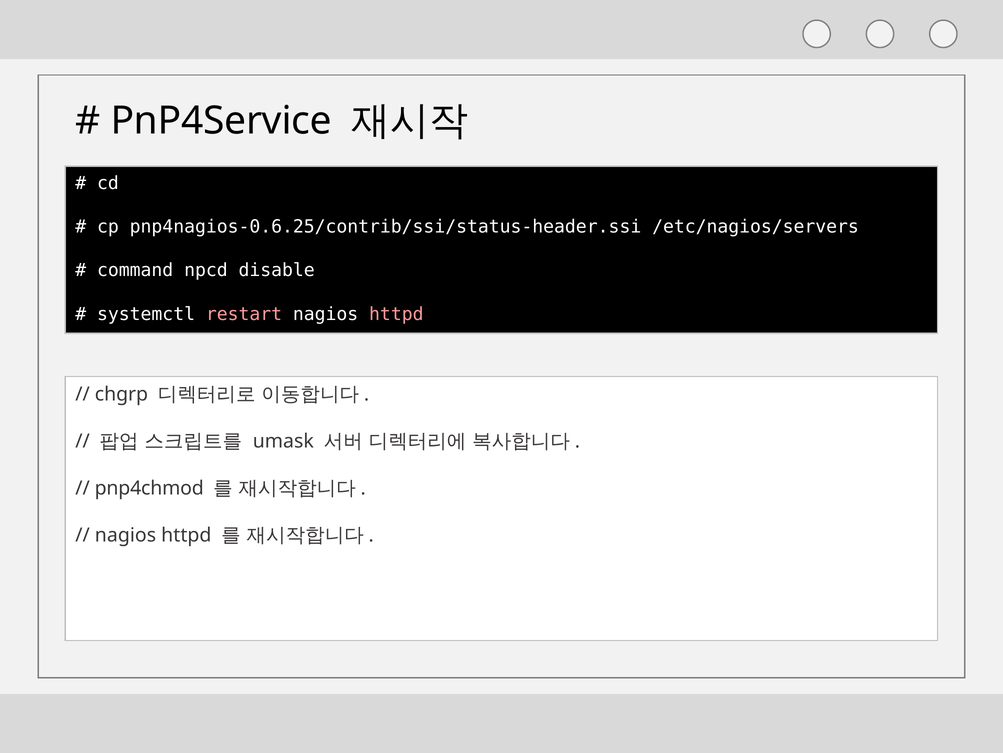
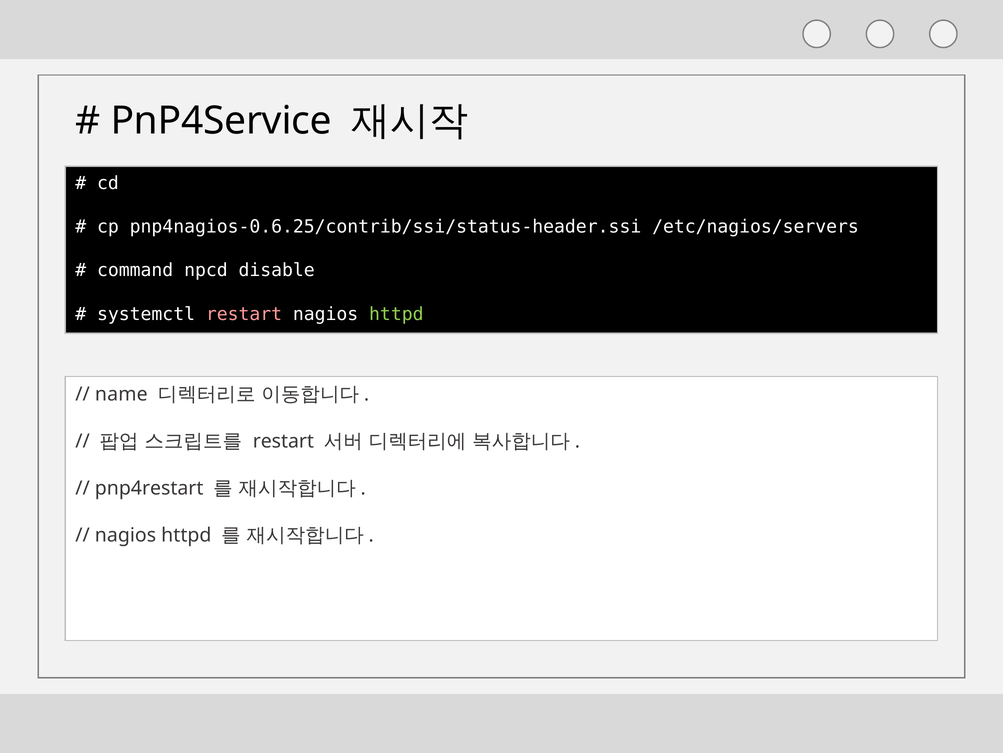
httpd colour: pink -> light green (396, 314)
chgrp: chgrp -> name (121, 394)
umask: umask -> restart (283, 441)
pnp4chmod: pnp4chmod -> pnp4restart (149, 488)
